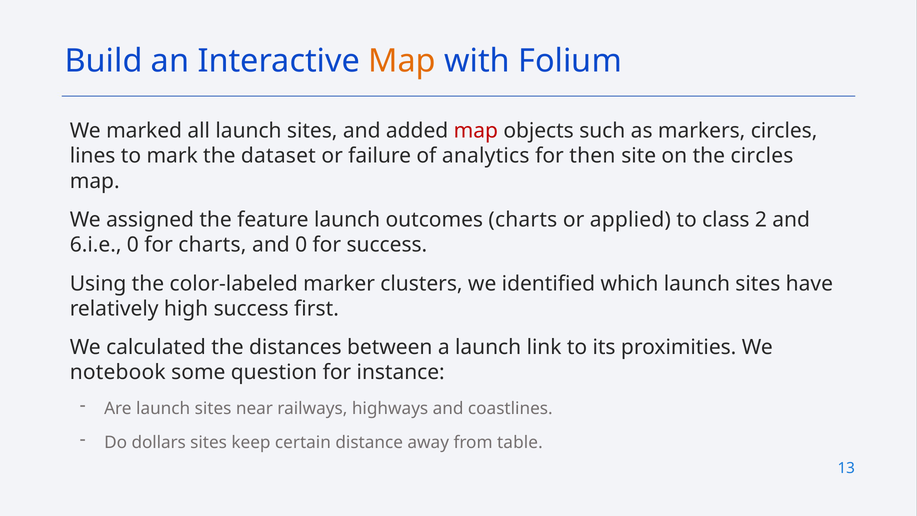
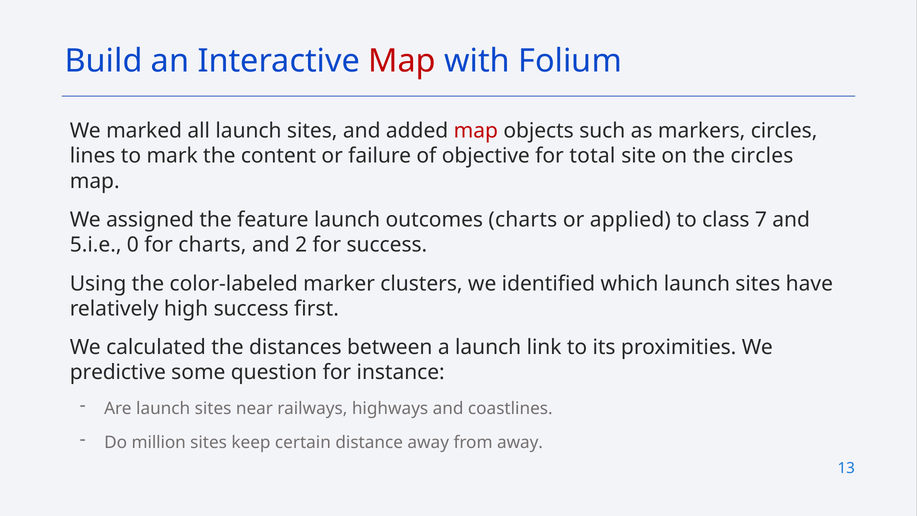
Map colour: orange -> red (402, 61)
dataset: dataset -> content (279, 156)
analytics: analytics -> objective (486, 156)
then: then -> total (592, 156)
2: 2 -> 7 (761, 220)
6.i.e: 6.i.e -> 5.i.e (96, 245)
and 0: 0 -> 2 (301, 245)
notebook: notebook -> predictive (118, 372)
dollars: dollars -> million (159, 442)
from table: table -> away (520, 442)
